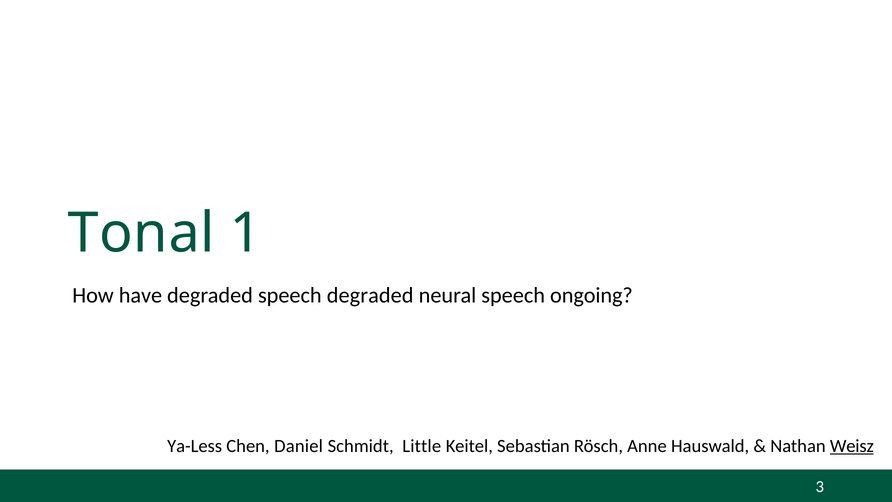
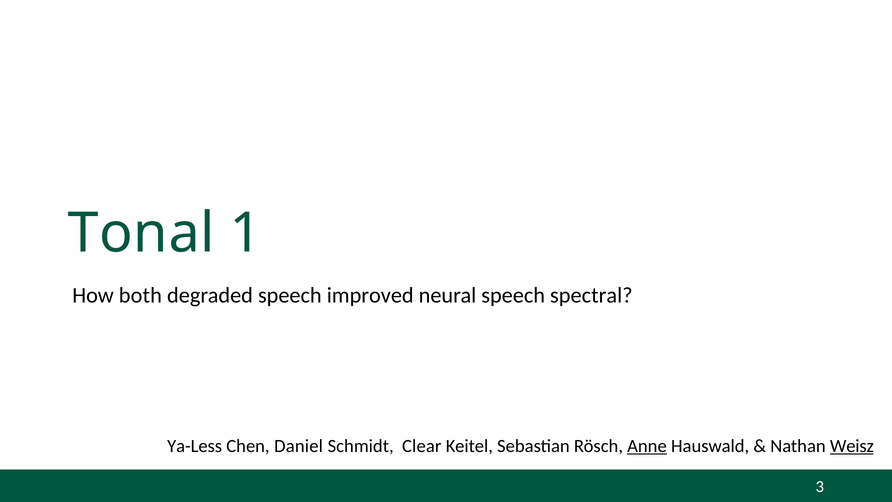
have: have -> both (140, 295)
speech degraded: degraded -> improved (370, 295)
ongoing: ongoing -> spectral (591, 295)
Little: Little -> Clear (422, 446)
Anne underline: none -> present (647, 446)
